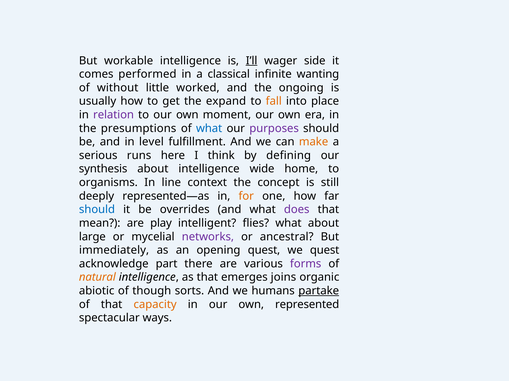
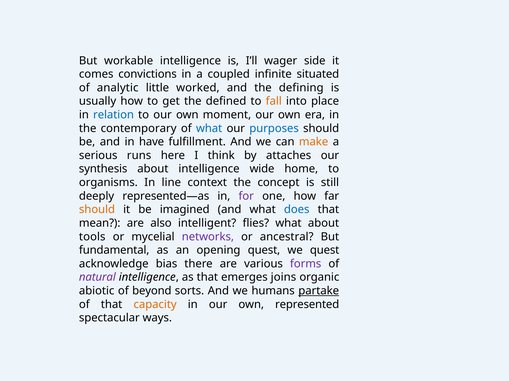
I’ll underline: present -> none (252, 61)
performed: performed -> convictions (148, 74)
classical: classical -> coupled (229, 74)
wanting: wanting -> situated (318, 74)
without: without -> analytic (118, 88)
ongoing: ongoing -> defining (301, 88)
expand: expand -> defined (226, 101)
relation colour: purple -> blue (114, 115)
presumptions: presumptions -> contemporary (139, 129)
purposes colour: purple -> blue (274, 129)
level: level -> have (152, 142)
defining: defining -> attaches (289, 156)
for colour: orange -> purple (246, 196)
should colour: blue -> orange (97, 210)
overrides: overrides -> imagined (185, 210)
does colour: purple -> blue (297, 210)
play: play -> also (161, 224)
large: large -> tools (92, 237)
immediately: immediately -> fundamental (114, 251)
part: part -> bias (167, 264)
natural colour: orange -> purple (97, 278)
though: though -> beyond (152, 291)
